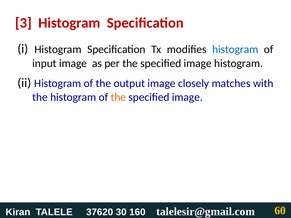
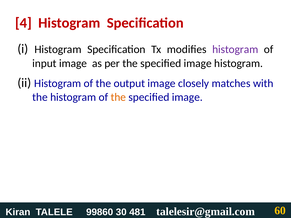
3: 3 -> 4 (23, 23)
histogram colour: blue -> purple (235, 49)
37620: 37620 -> 99860 (100, 212)
160: 160 -> 481 (137, 212)
